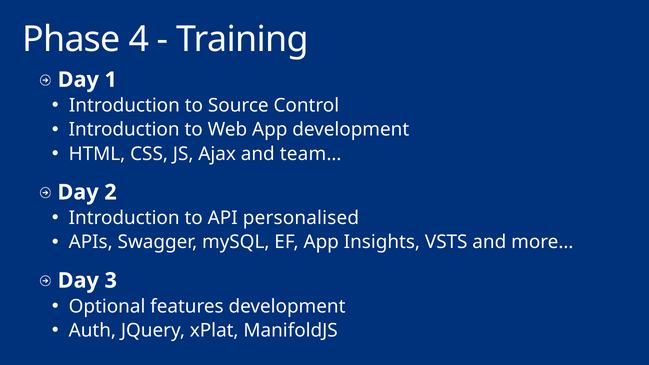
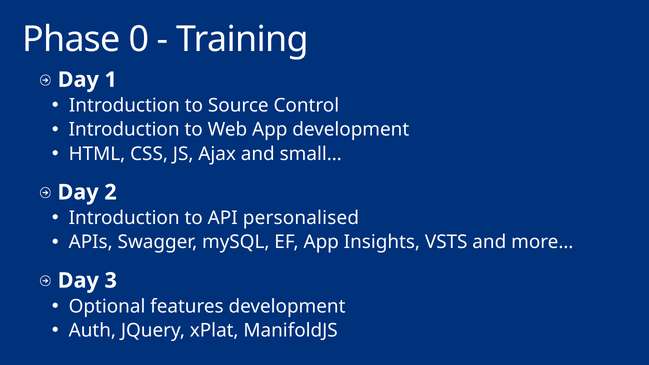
4: 4 -> 0 (139, 39)
team…: team… -> small… (311, 154)
